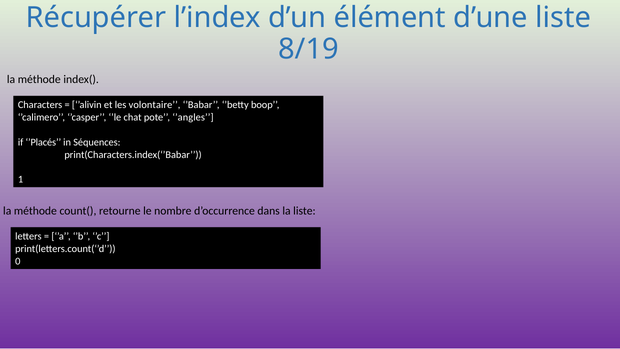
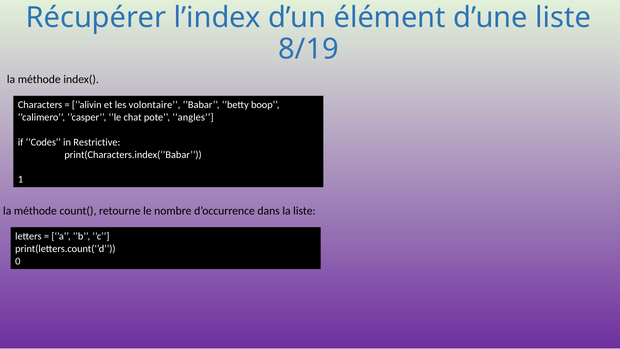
’Placés: ’Placés -> ’Codes (43, 142)
Séquences: Séquences -> Restrictive (97, 142)
